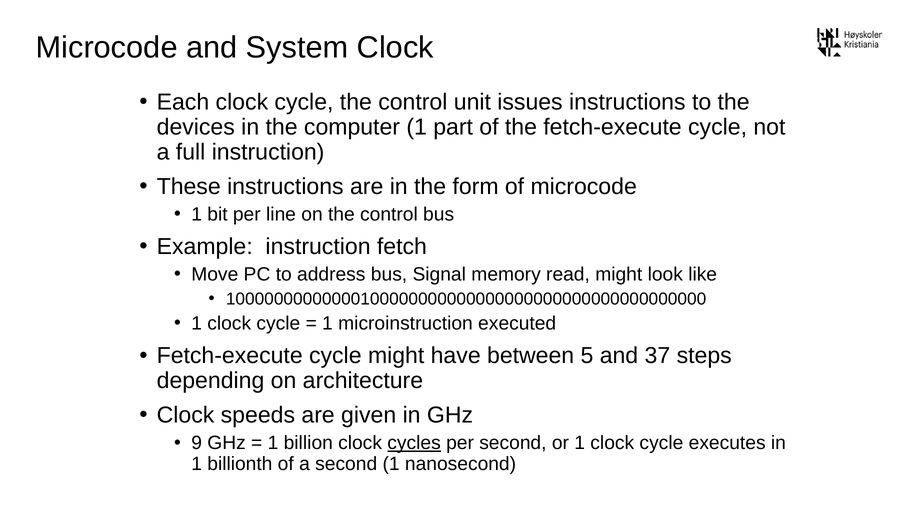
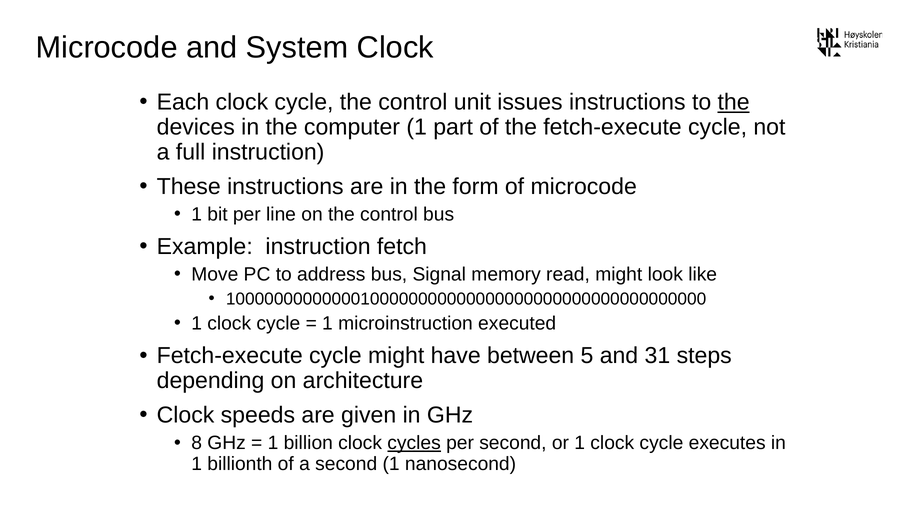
the underline: none -> present (734, 102)
37: 37 -> 31 (657, 356)
9: 9 -> 8 (197, 443)
